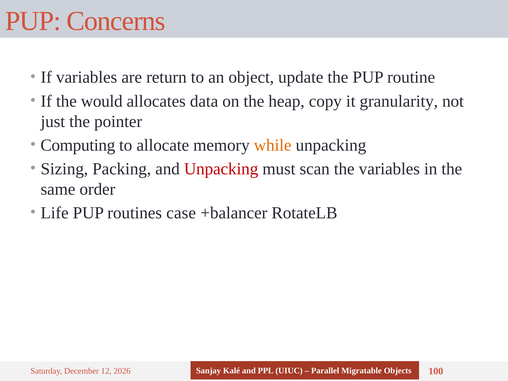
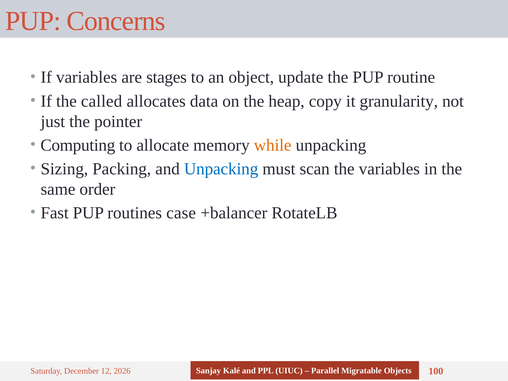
return: return -> stages (167, 77)
would: would -> called (102, 101)
Unpacking colour: red -> blue (221, 169)
Life: Life -> Fast (55, 213)
